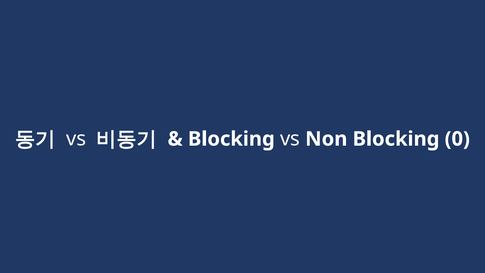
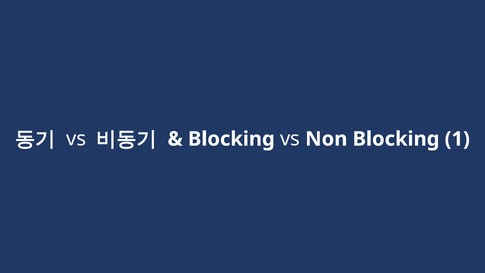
0: 0 -> 1 (457, 139)
